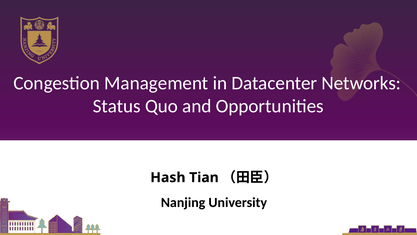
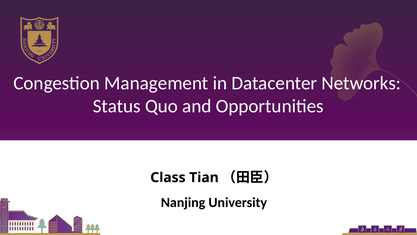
Hash: Hash -> Class (168, 177)
